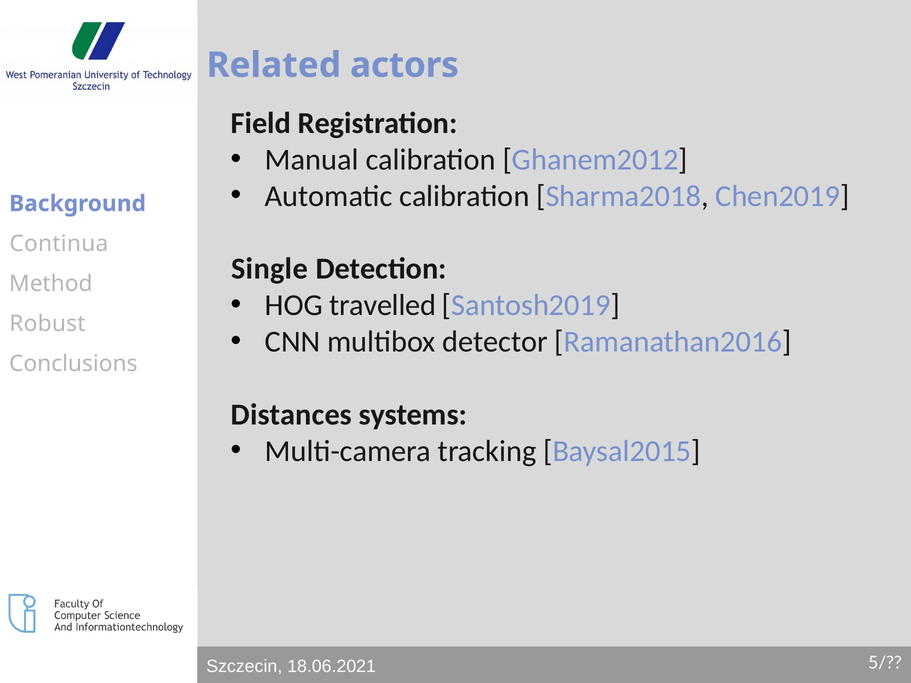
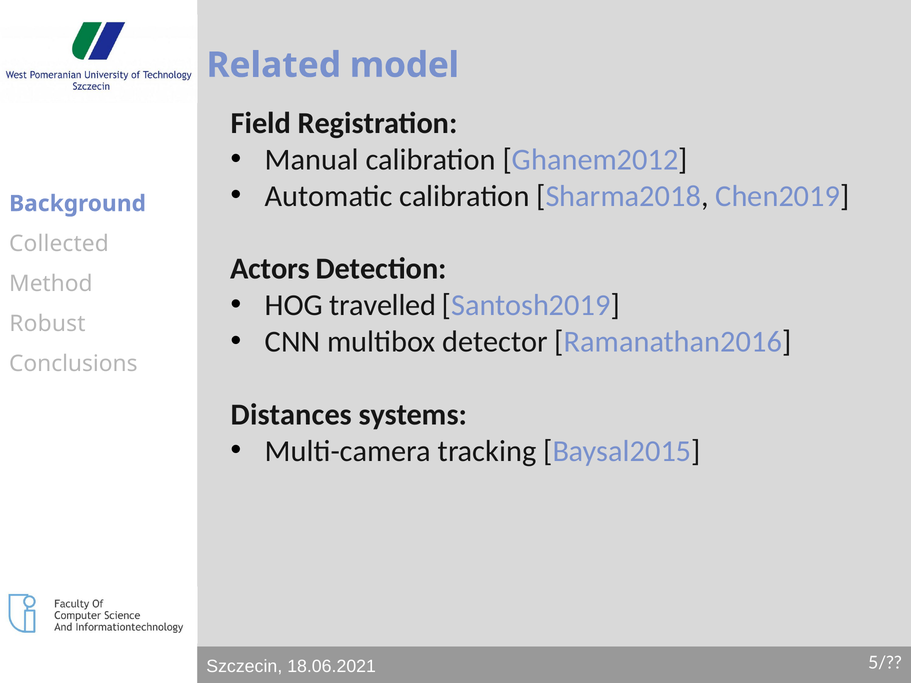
actors: actors -> model (404, 65)
Continua: Continua -> Collected (59, 244)
Single: Single -> Actors (270, 269)
